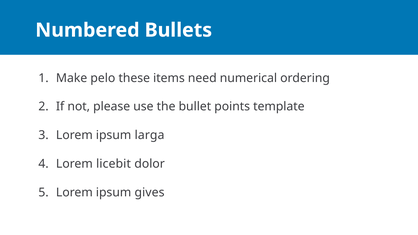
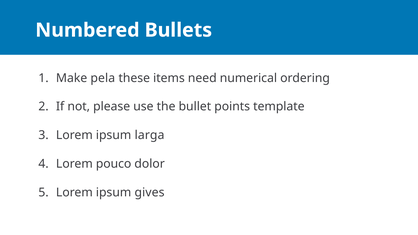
pelo: pelo -> pela (103, 78)
licebit: licebit -> pouco (114, 164)
